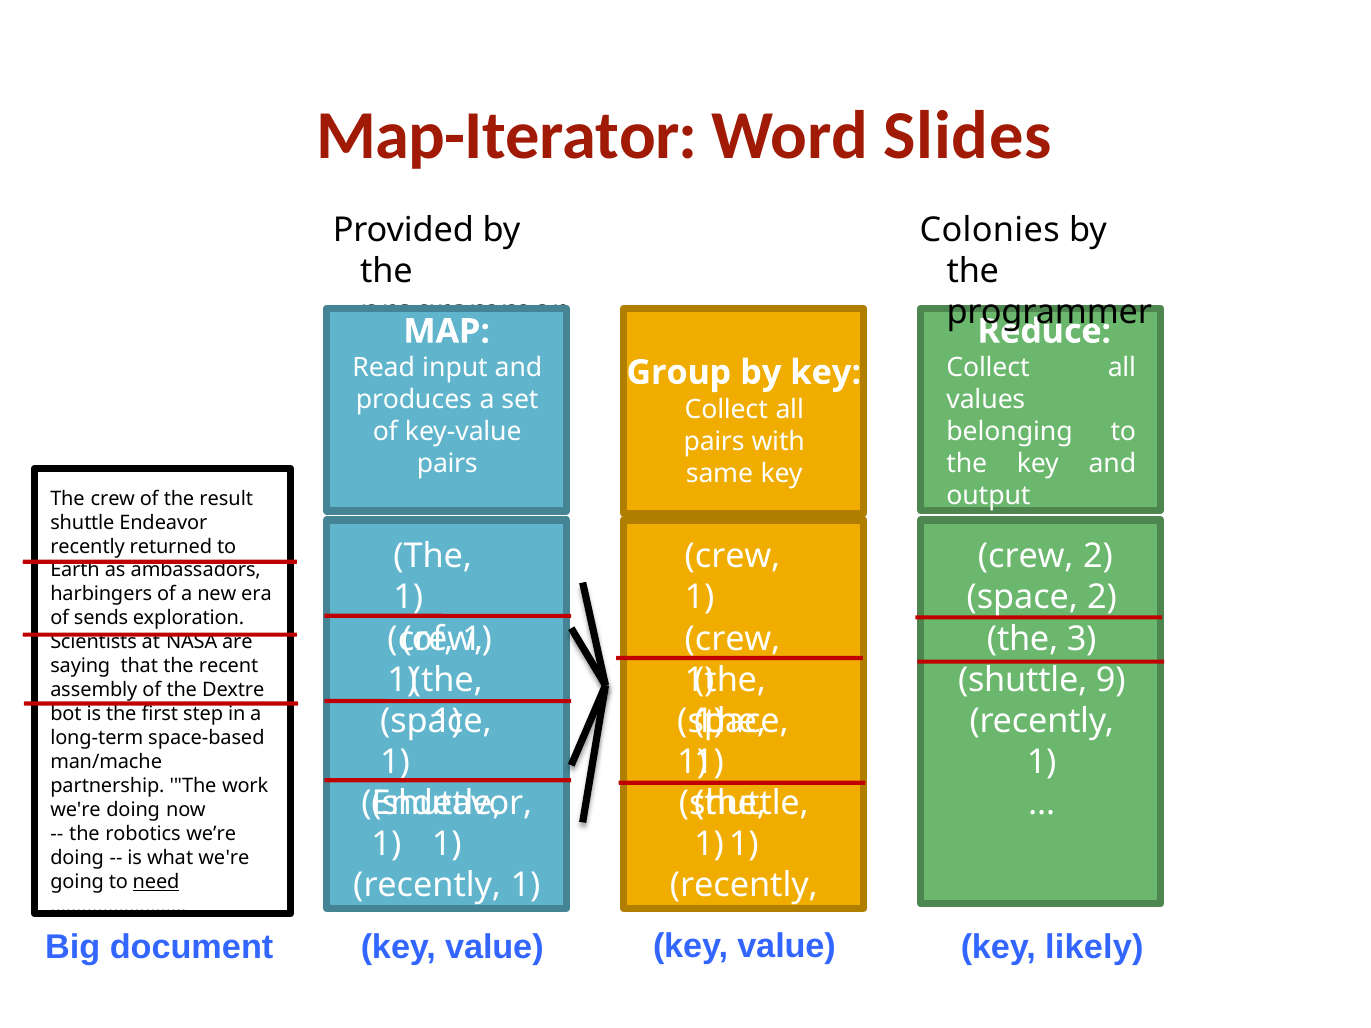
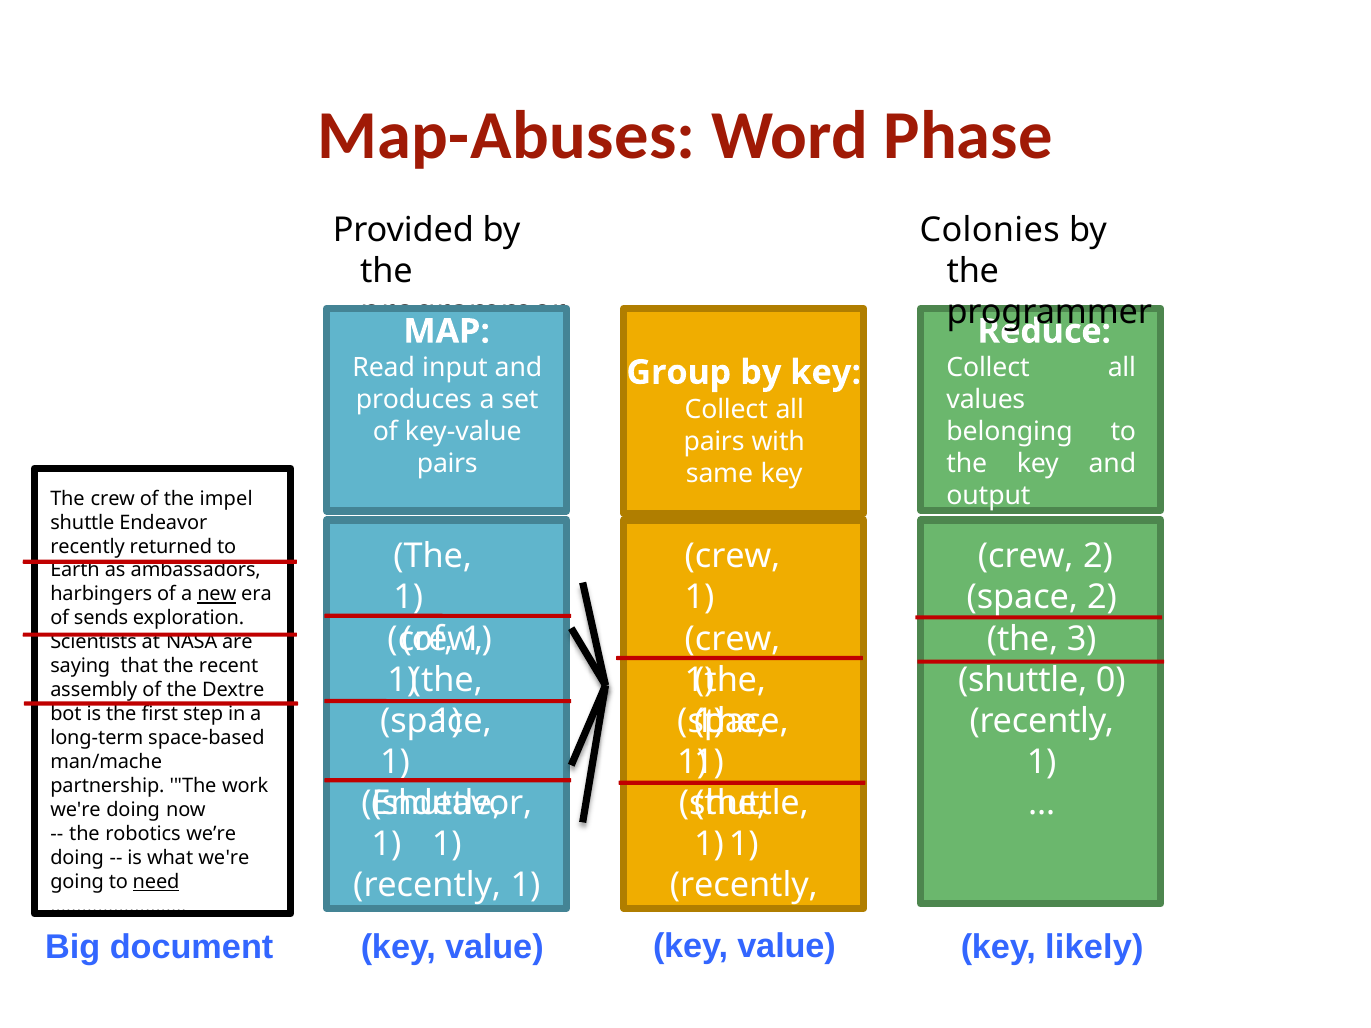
Map-Iterator: Map-Iterator -> Map-Abuses (506, 136)
Slides: Slides -> Phase (968, 136)
result: result -> impel (226, 499)
new underline: none -> present (217, 594)
9: 9 -> 0 (1111, 680)
